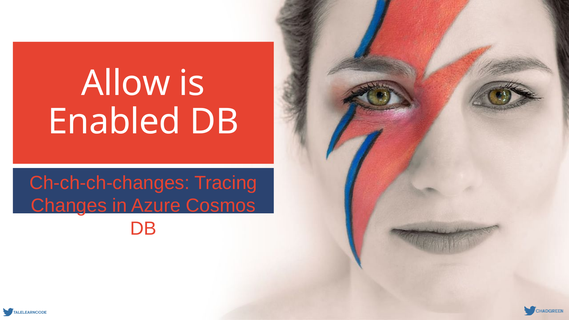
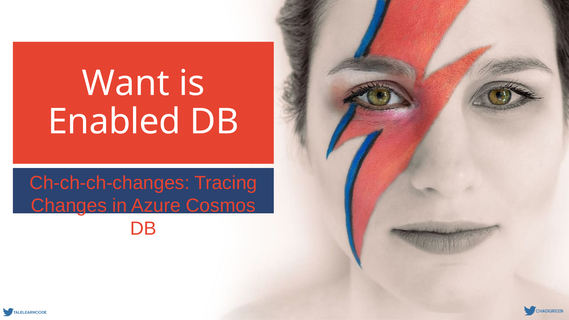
Allow: Allow -> Want (126, 83)
